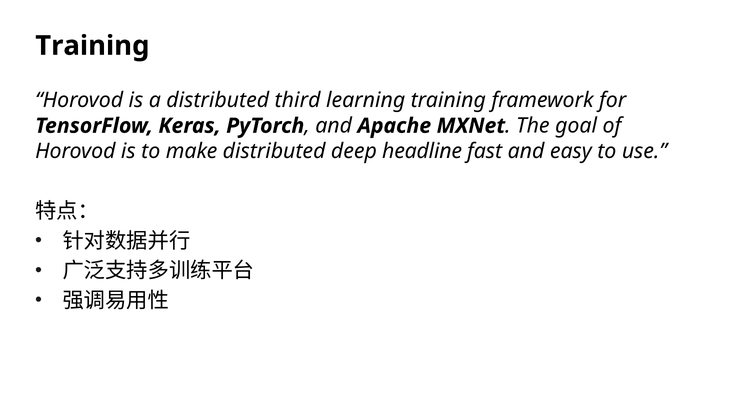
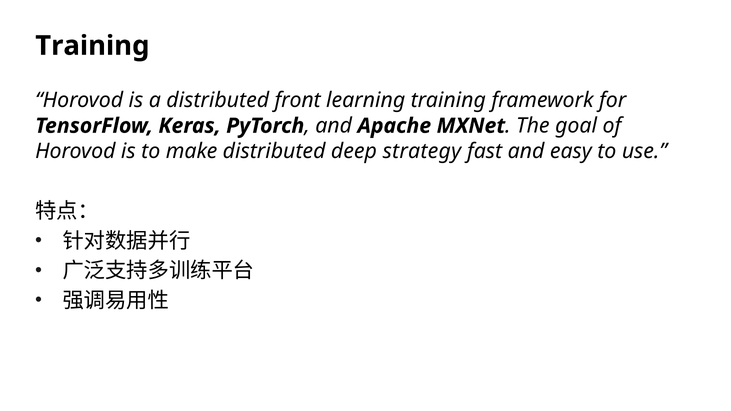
third: third -> front (298, 100)
headline: headline -> strategy (422, 151)
